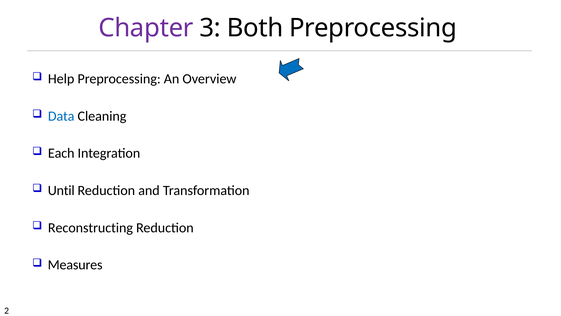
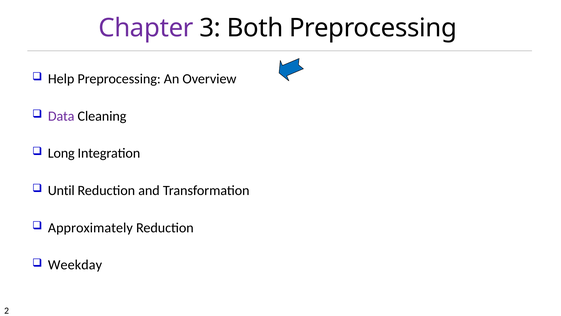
Data colour: blue -> purple (61, 116)
Each: Each -> Long (61, 153)
Reconstructing: Reconstructing -> Approximately (90, 227)
Measures: Measures -> Weekday (75, 265)
